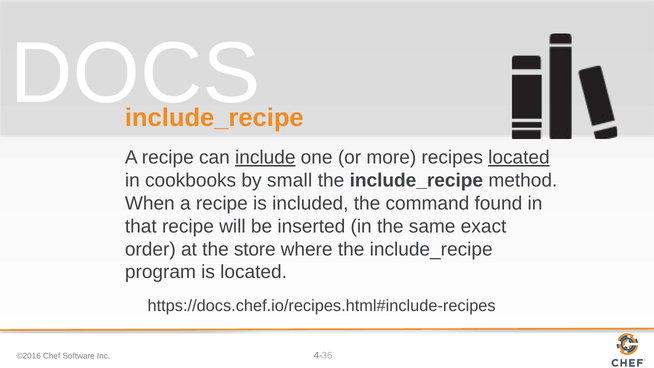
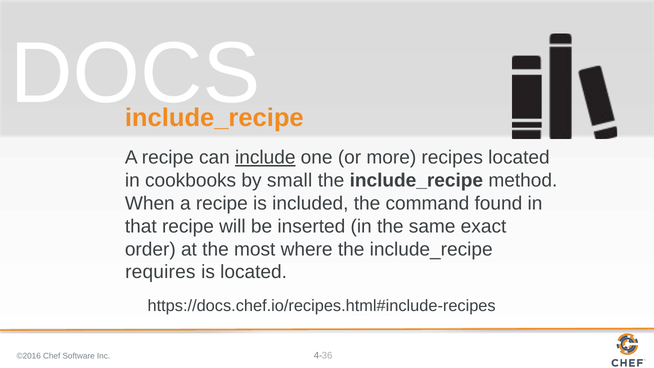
located underline: present -> none (519, 158)
store: store -> most (255, 249)
program: program -> requires (160, 272)
